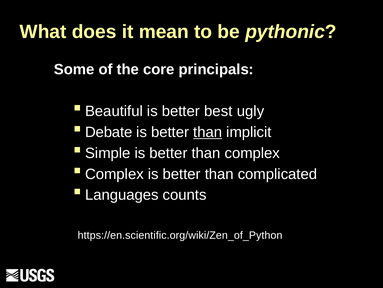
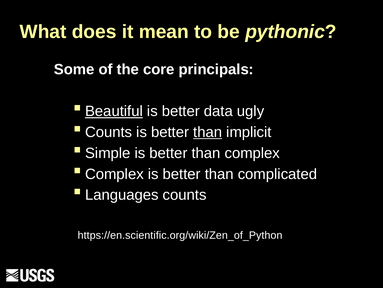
Beautiful underline: none -> present (114, 111)
best: best -> data (218, 111)
Debate: Debate -> Counts (109, 132)
